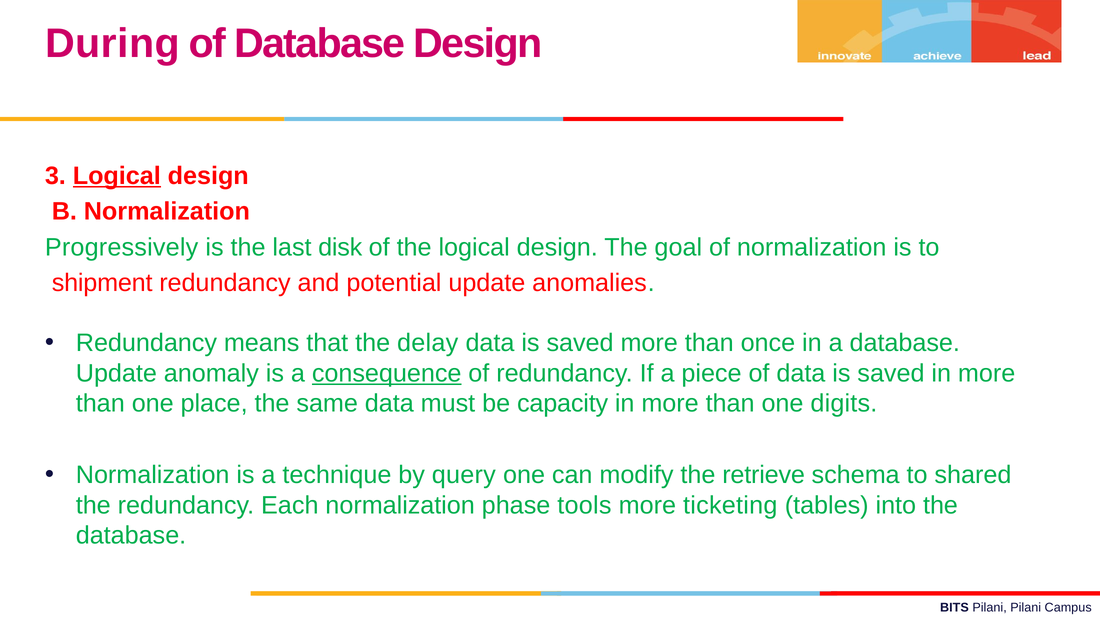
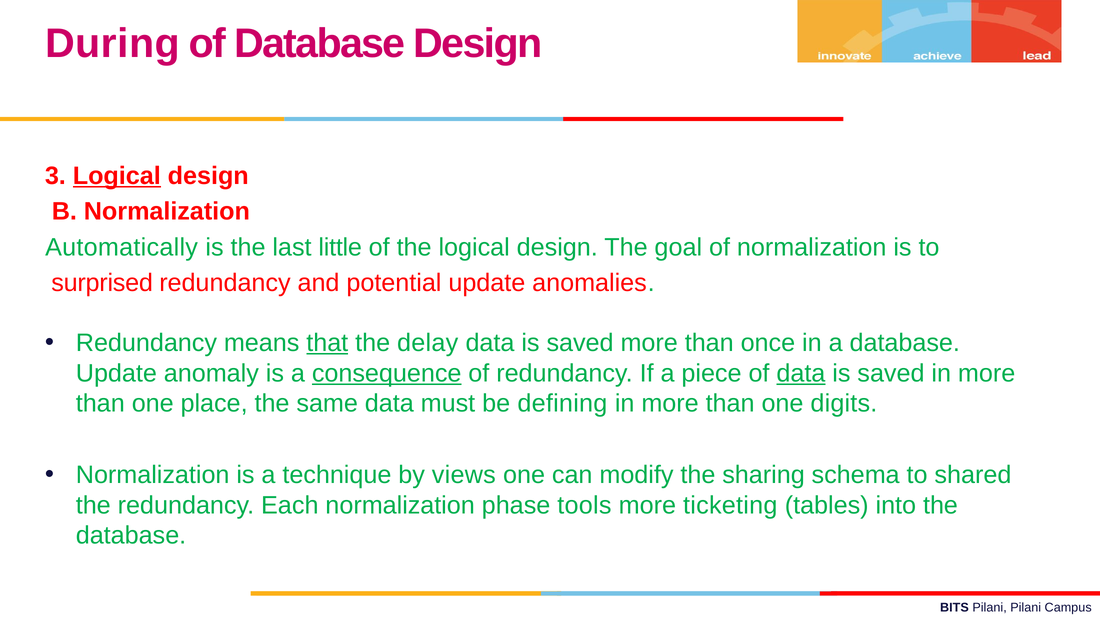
Progressively: Progressively -> Automatically (122, 247)
disk: disk -> little (340, 247)
shipment: shipment -> surprised (102, 283)
that underline: none -> present (327, 343)
data underline: none -> present (801, 373)
capacity: capacity -> defining (562, 403)
query: query -> views (464, 475)
retrieve: retrieve -> sharing (764, 475)
